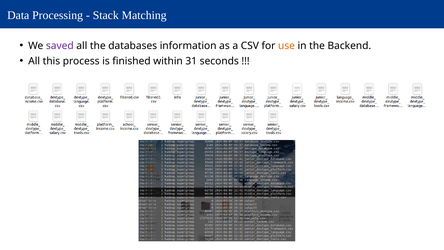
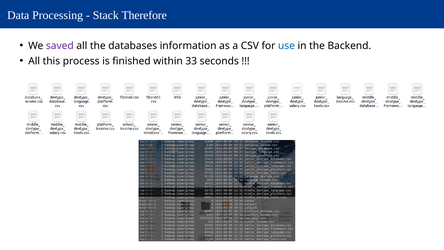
Matching: Matching -> Therefore (144, 15)
use colour: orange -> blue (287, 46)
31: 31 -> 33 (191, 61)
